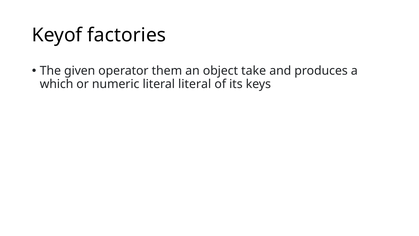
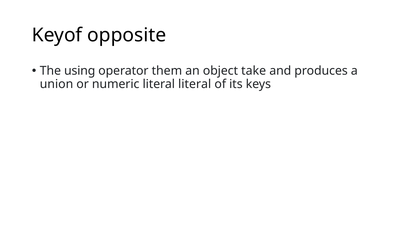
factories: factories -> opposite (127, 35)
given: given -> using (80, 71)
which: which -> union (57, 84)
